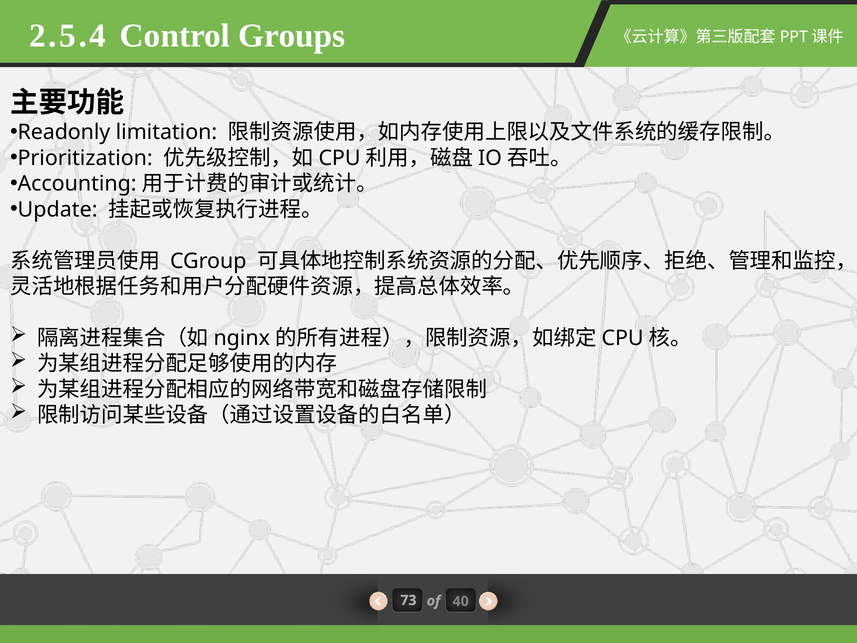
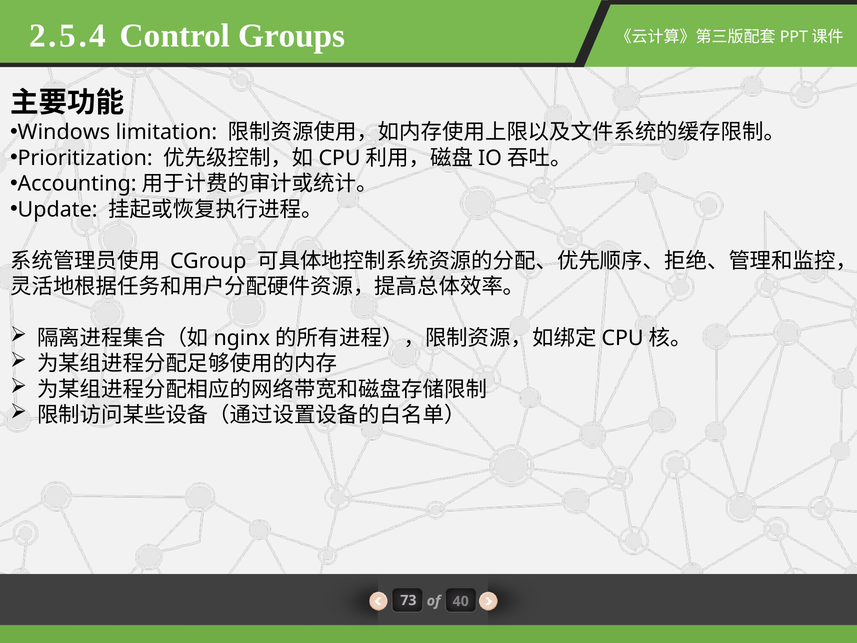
Readonly: Readonly -> Windows (64, 132)
